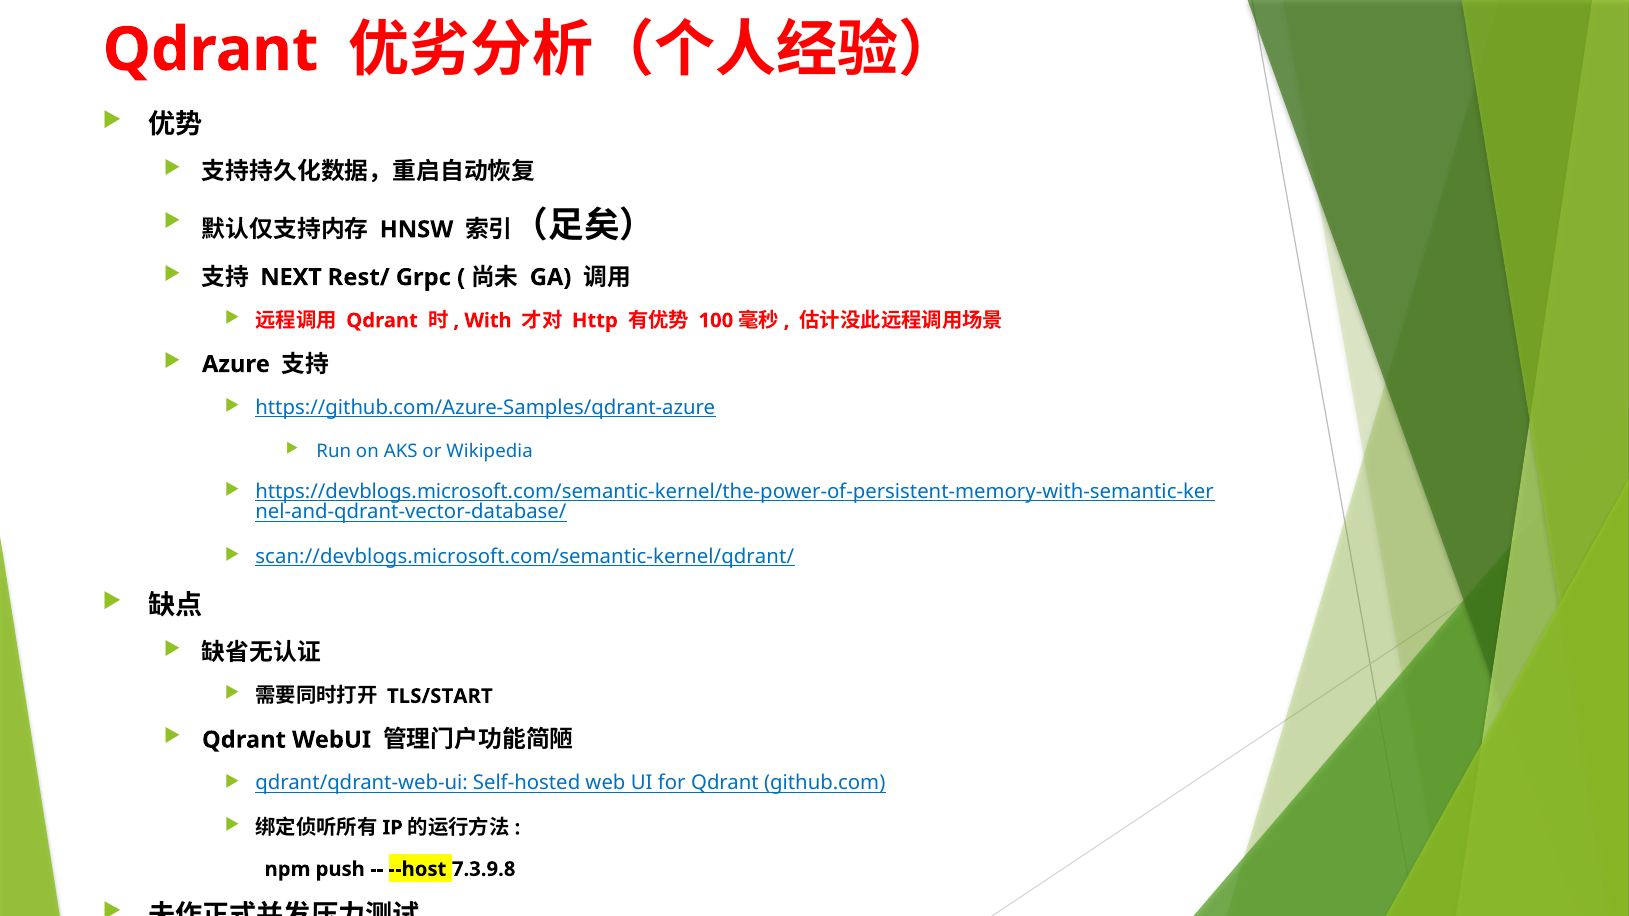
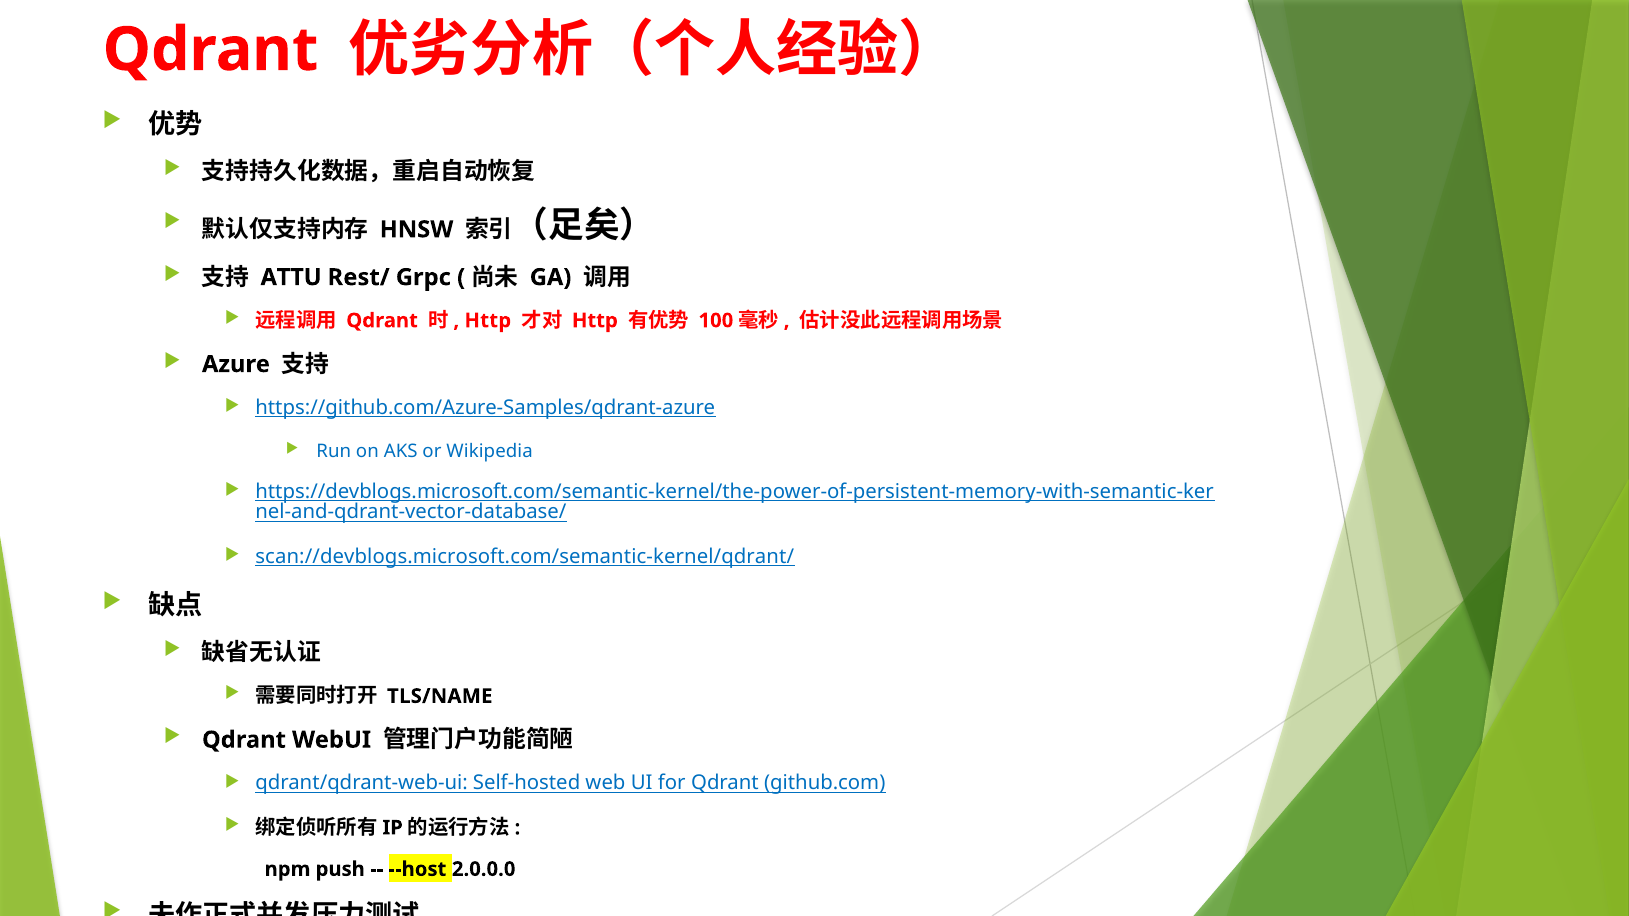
NEXT: NEXT -> ATTU (291, 277)
With: With -> Http (488, 321)
TLS/START: TLS/START -> TLS/NAME (440, 696)
7.3.9.8: 7.3.9.8 -> 2.0.0.0 (484, 869)
